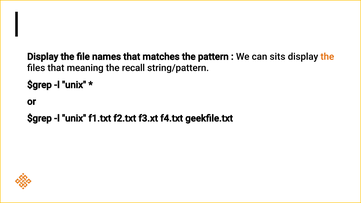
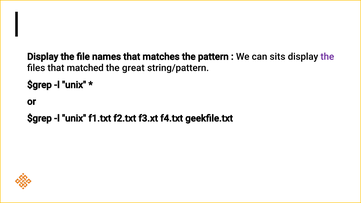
the colour: orange -> purple (327, 57)
meaning: meaning -> matched (85, 68)
recall: recall -> great (133, 68)
